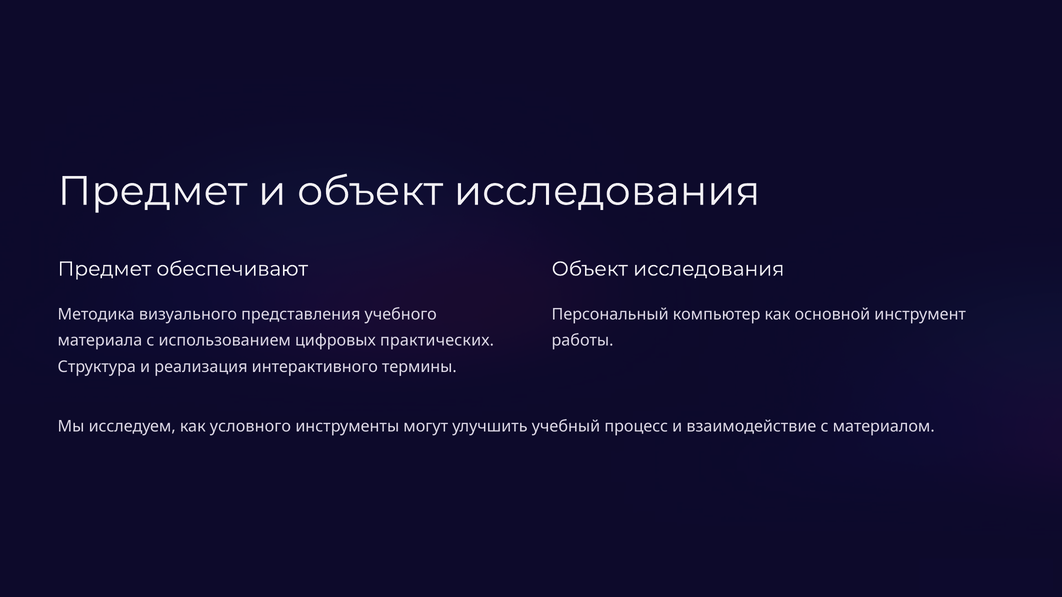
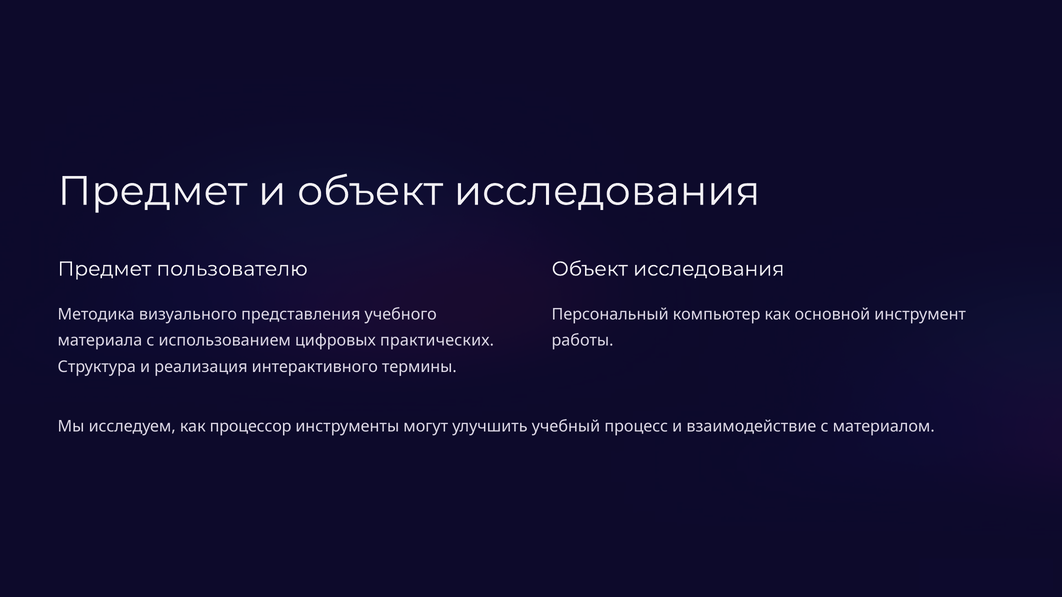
обеспечивают: обеспечивают -> пользователю (232, 269)
условного: условного -> процессор (251, 427)
